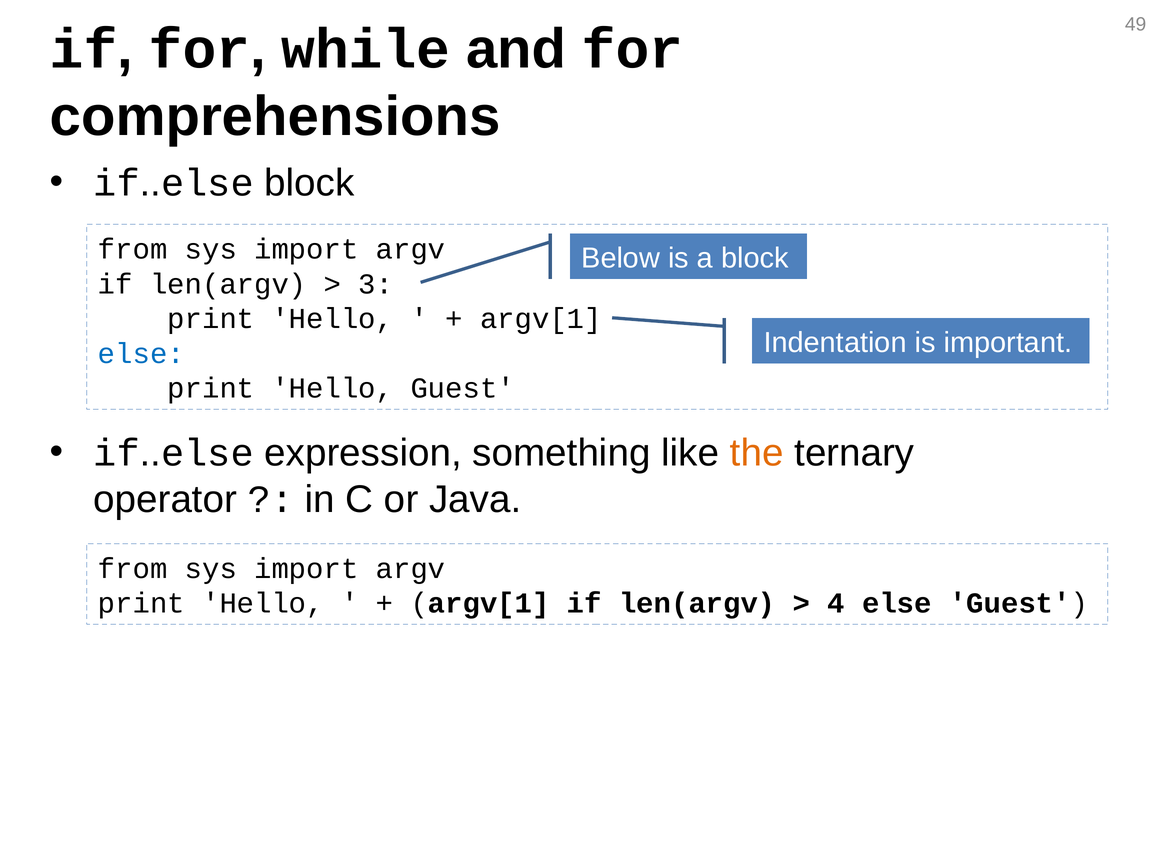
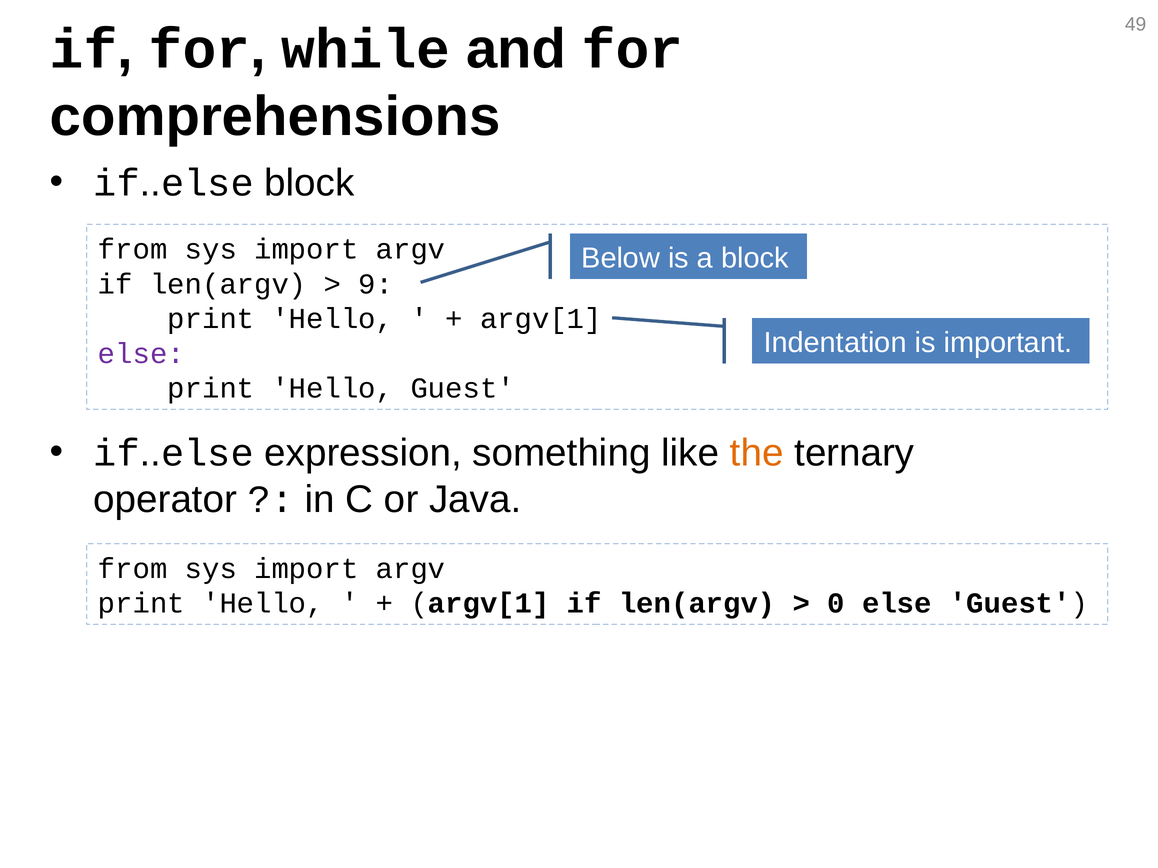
3: 3 -> 9 (376, 284)
else colour: blue -> purple (141, 354)
4: 4 -> 0 (836, 604)
